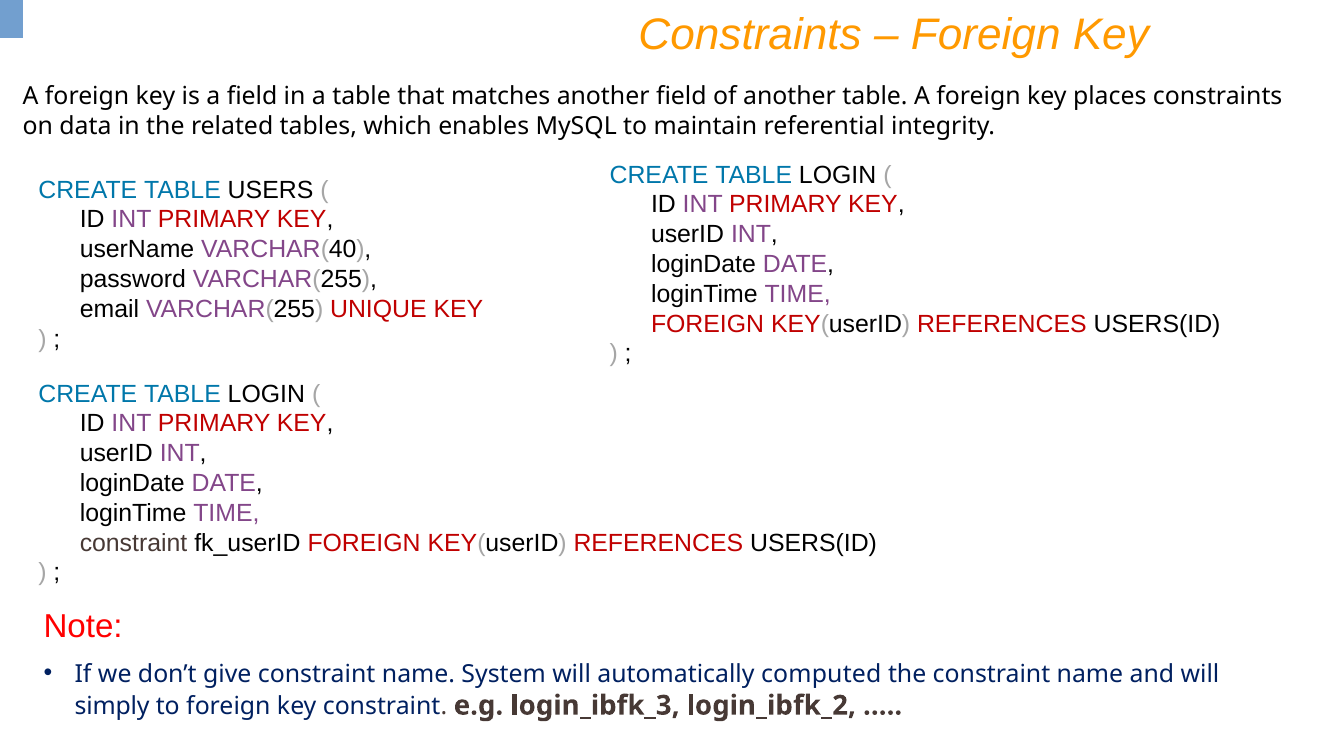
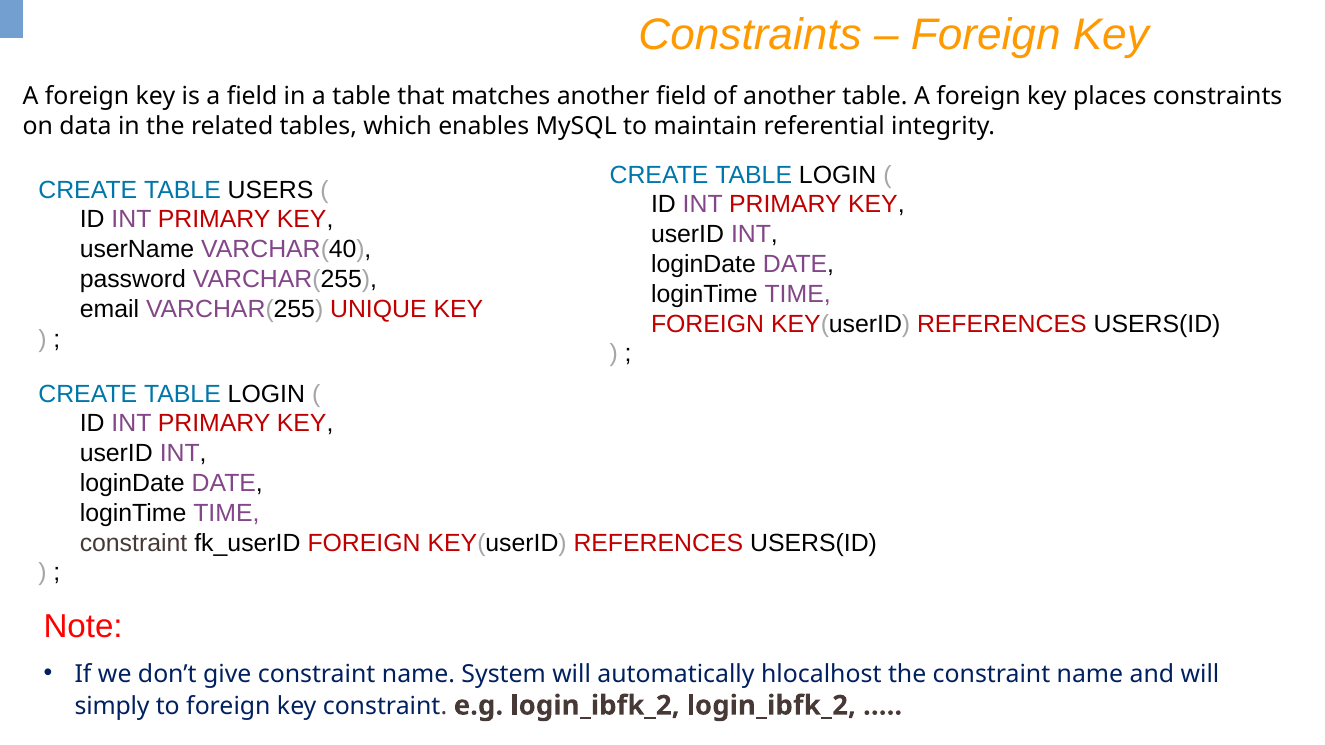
computed: computed -> hlocalhost (821, 674)
e.g login_ibfk_3: login_ibfk_3 -> login_ibfk_2 (595, 706)
